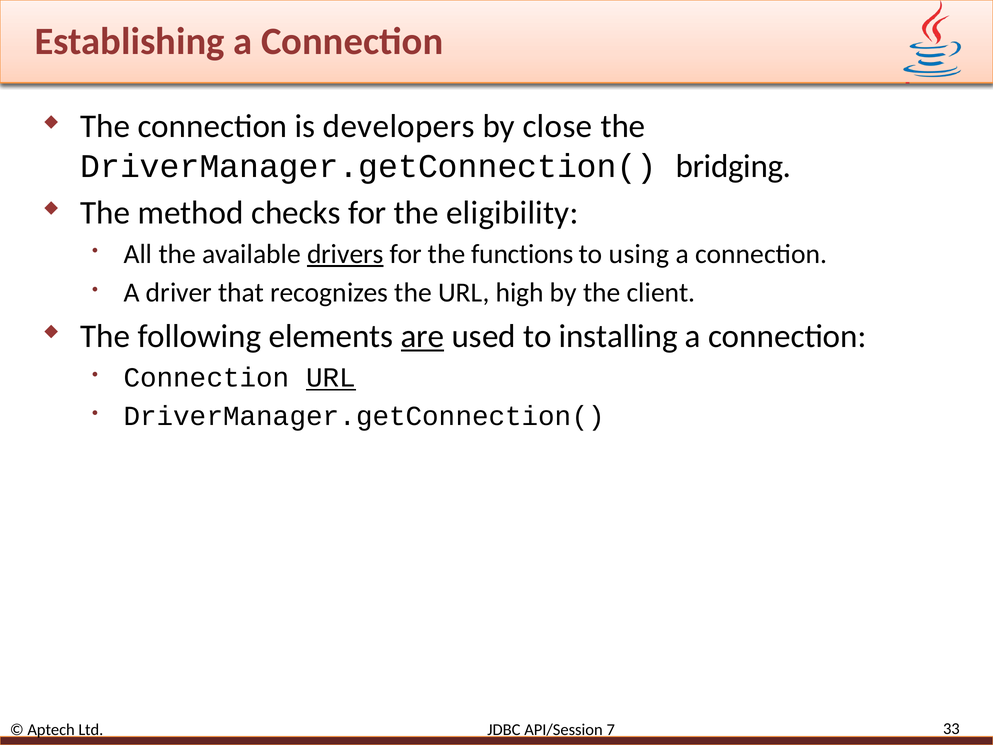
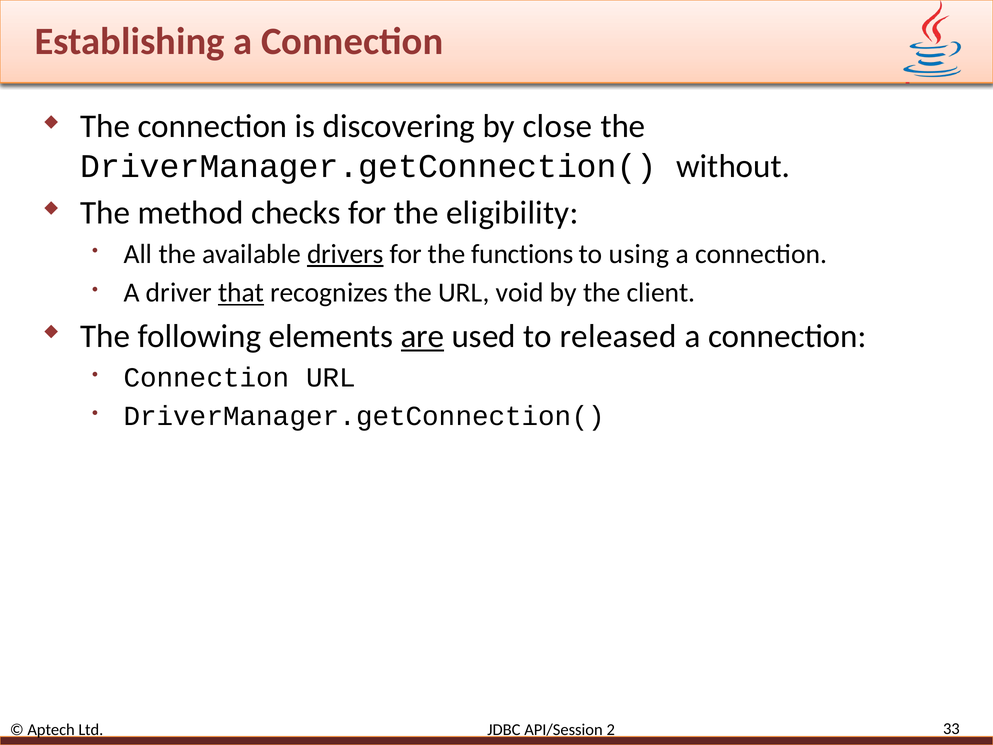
developers: developers -> discovering (399, 126)
bridging: bridging -> without (733, 166)
that underline: none -> present (241, 293)
high: high -> void (520, 293)
installing: installing -> released (618, 336)
URL underline: present -> none (331, 378)
7: 7 -> 2 (611, 729)
